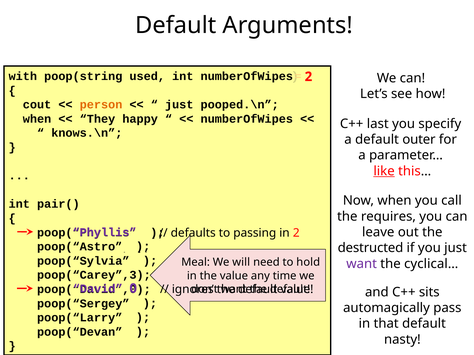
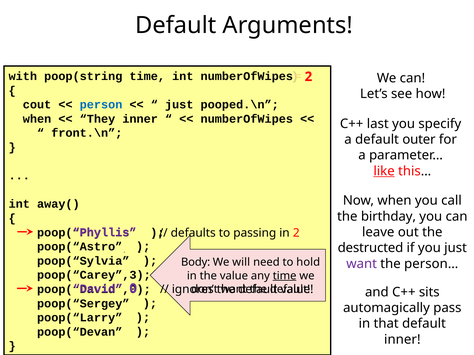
poop(string used: used -> time (147, 76)
person colour: orange -> blue (101, 105)
They happy: happy -> inner (140, 119)
knows.\n: knows.\n -> front.\n (87, 133)
pair(: pair( -> away( (58, 204)
requires: requires -> birthday (388, 217)
Meal: Meal -> Body (196, 263)
cyclical…: cyclical… -> person… (431, 264)
time underline: none -> present (285, 276)
nasty: nasty -> inner (402, 340)
